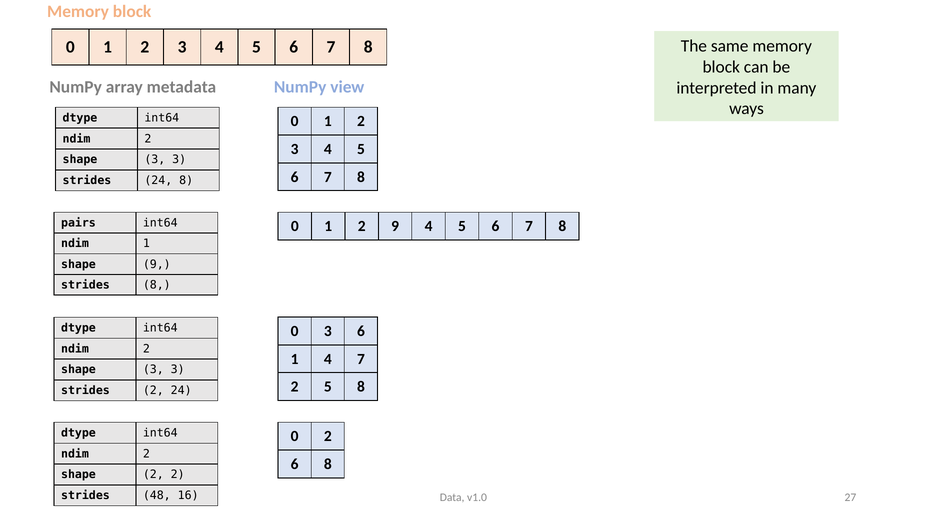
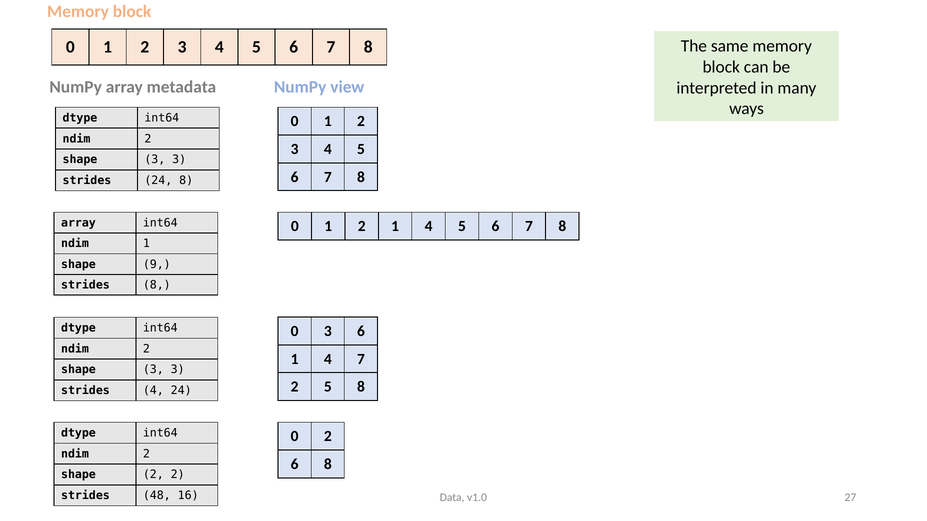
pairs: pairs -> array (78, 223)
2 9: 9 -> 1 (395, 226)
strides 2: 2 -> 4 (153, 391)
